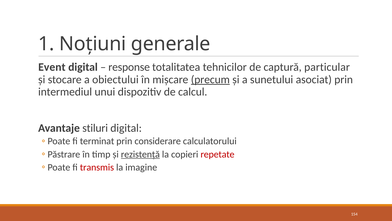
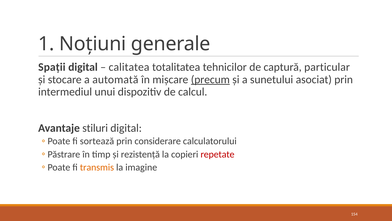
Event: Event -> Spații (52, 67)
response: response -> calitatea (129, 67)
obiectului: obiectului -> automată (115, 79)
terminat: terminat -> sortează (97, 141)
rezistență underline: present -> none (140, 154)
transmis colour: red -> orange (97, 167)
